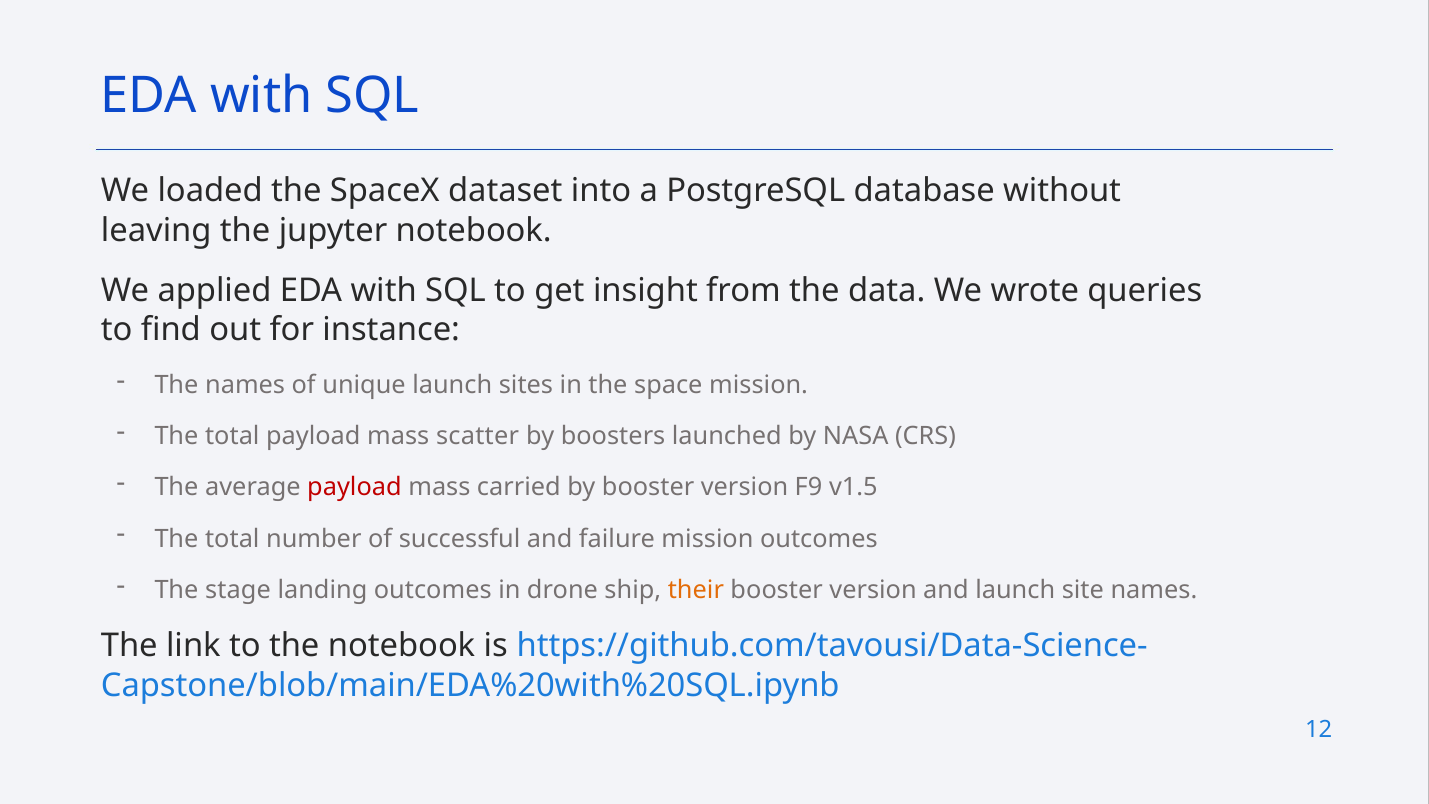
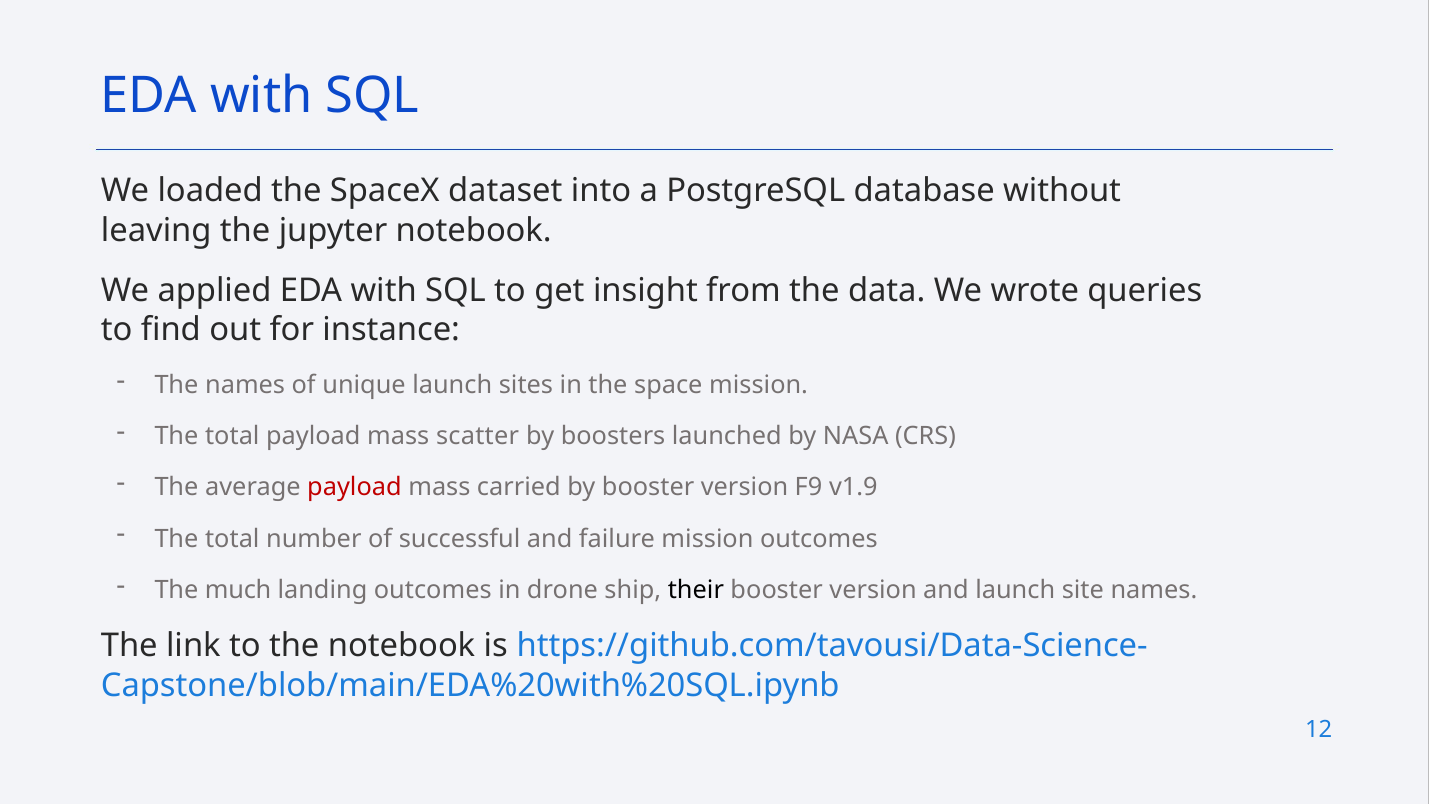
v1.5: v1.5 -> v1.9 (853, 487)
stage: stage -> much (238, 590)
their colour: orange -> black (696, 590)
